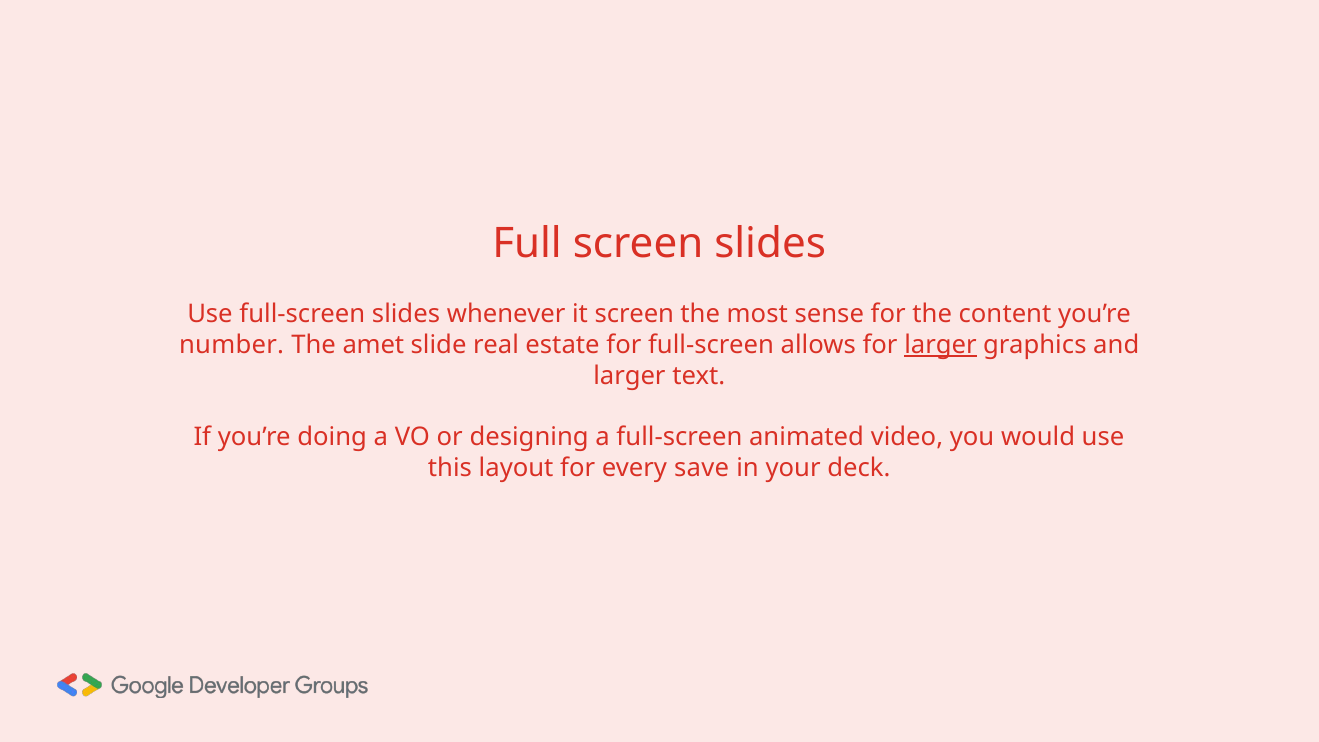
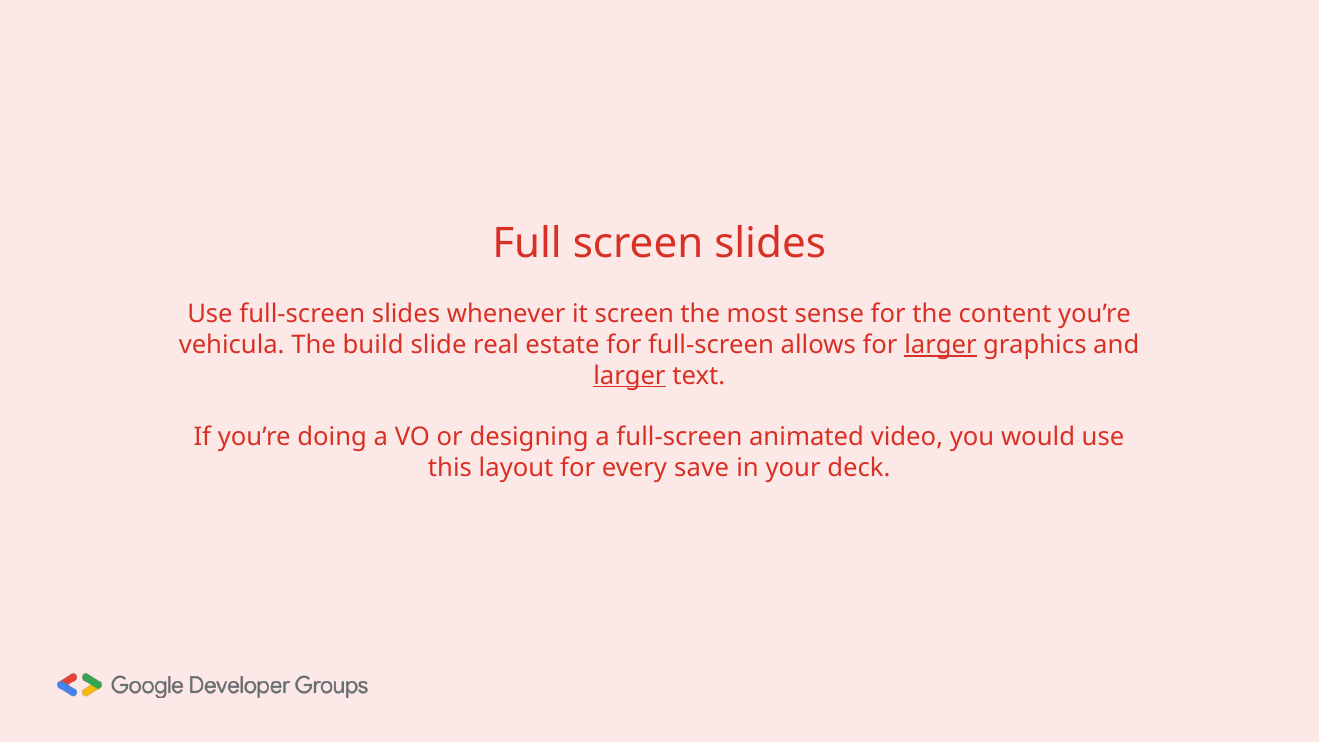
number: number -> vehicula (232, 345)
amet: amet -> build (373, 345)
larger underline: none -> present (629, 376)
